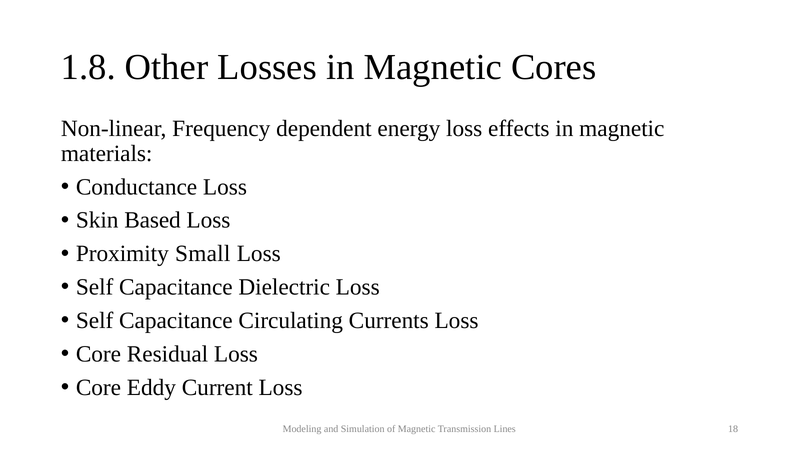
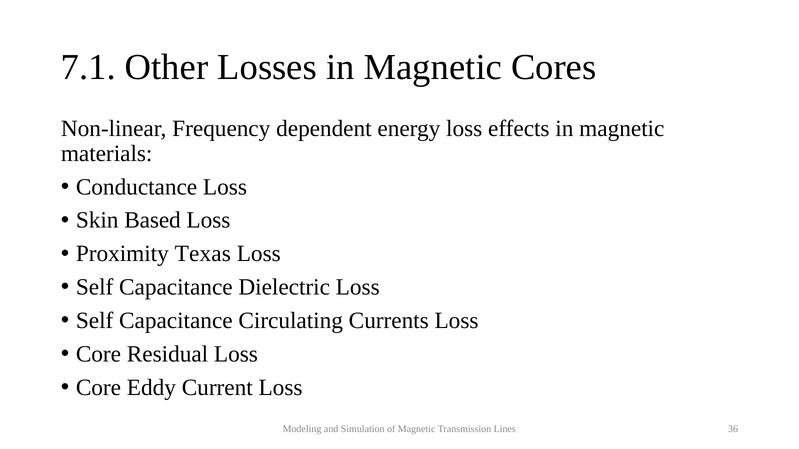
1.8: 1.8 -> 7.1 (88, 67)
Small: Small -> Texas (203, 254)
18: 18 -> 36 (733, 429)
